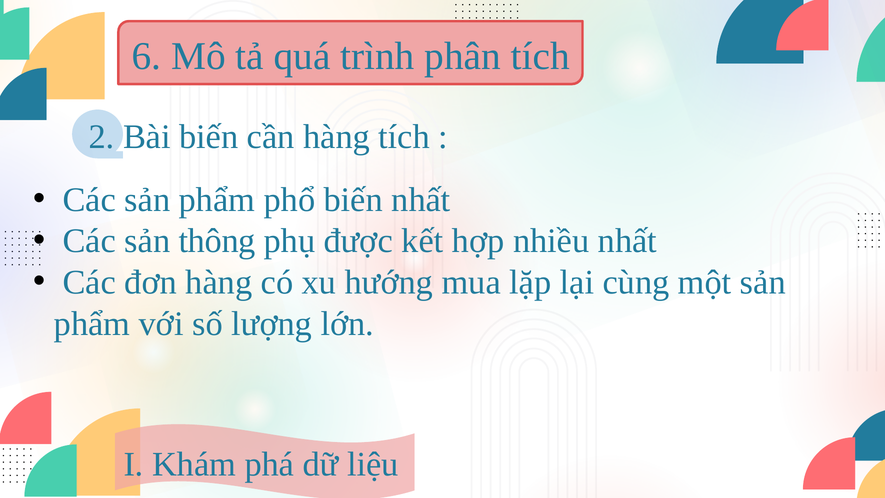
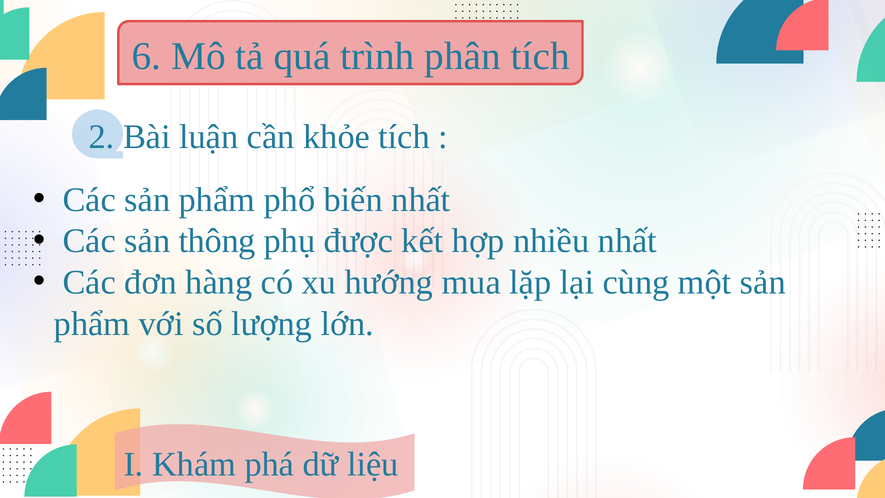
Bài biến: biến -> luận (209, 137)
cần hàng: hàng -> khỏe (337, 137)
